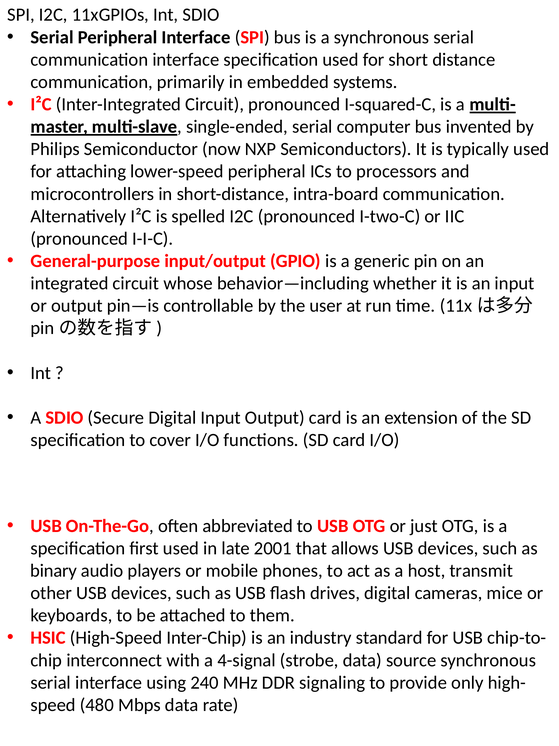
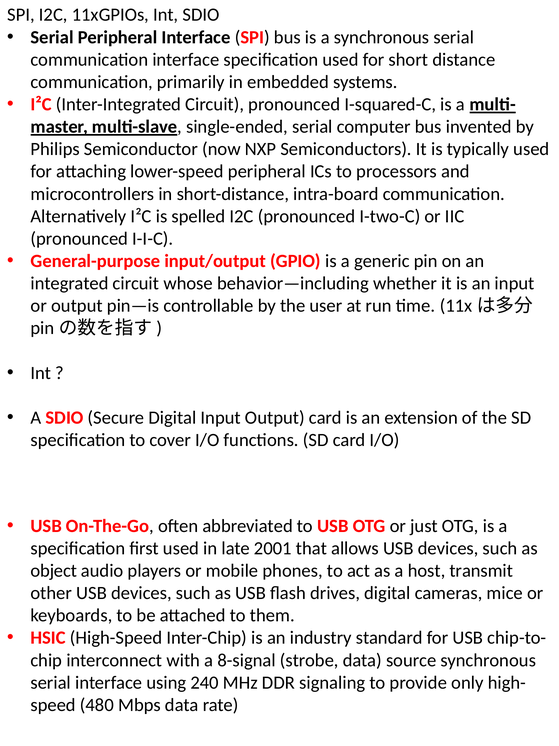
binary: binary -> object (54, 570)
4-signal: 4-signal -> 8-signal (247, 660)
